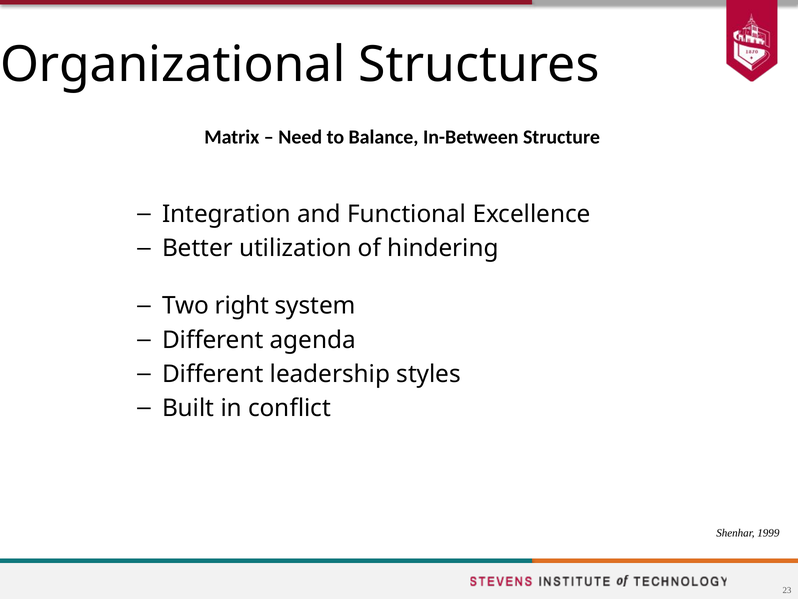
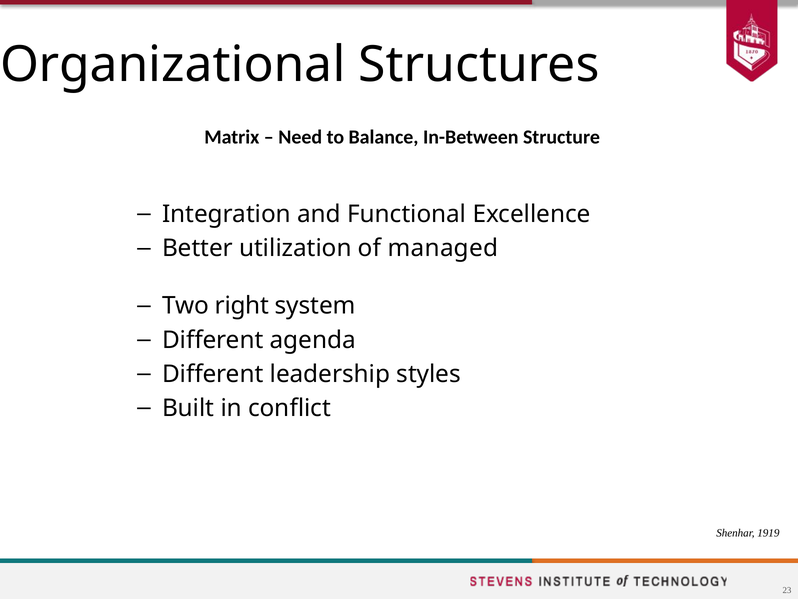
hindering: hindering -> managed (443, 248)
1999: 1999 -> 1919 (768, 533)
